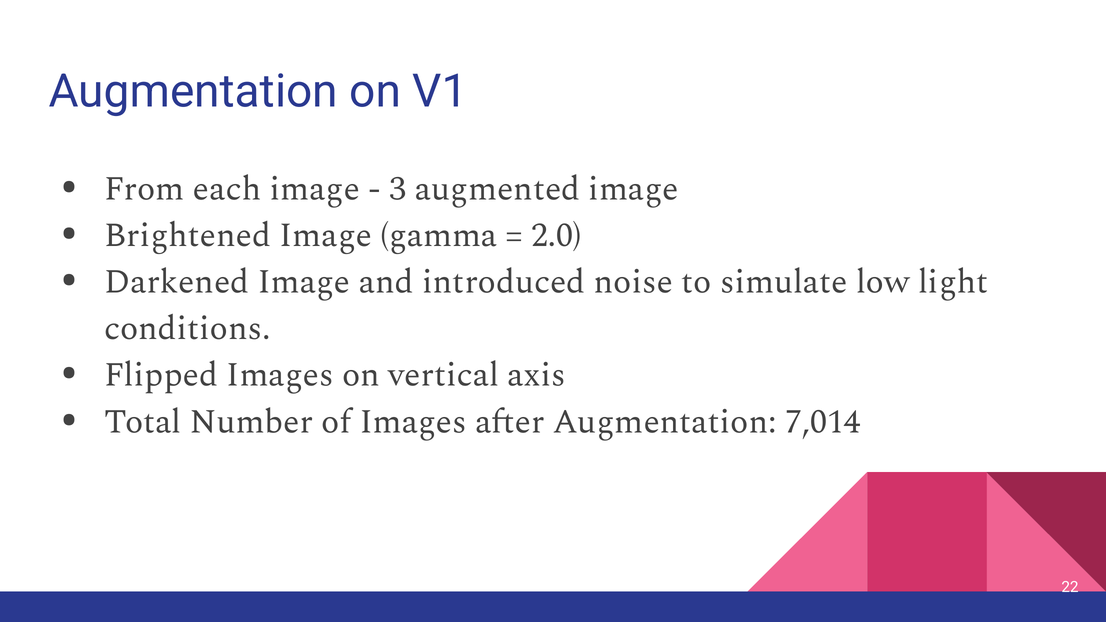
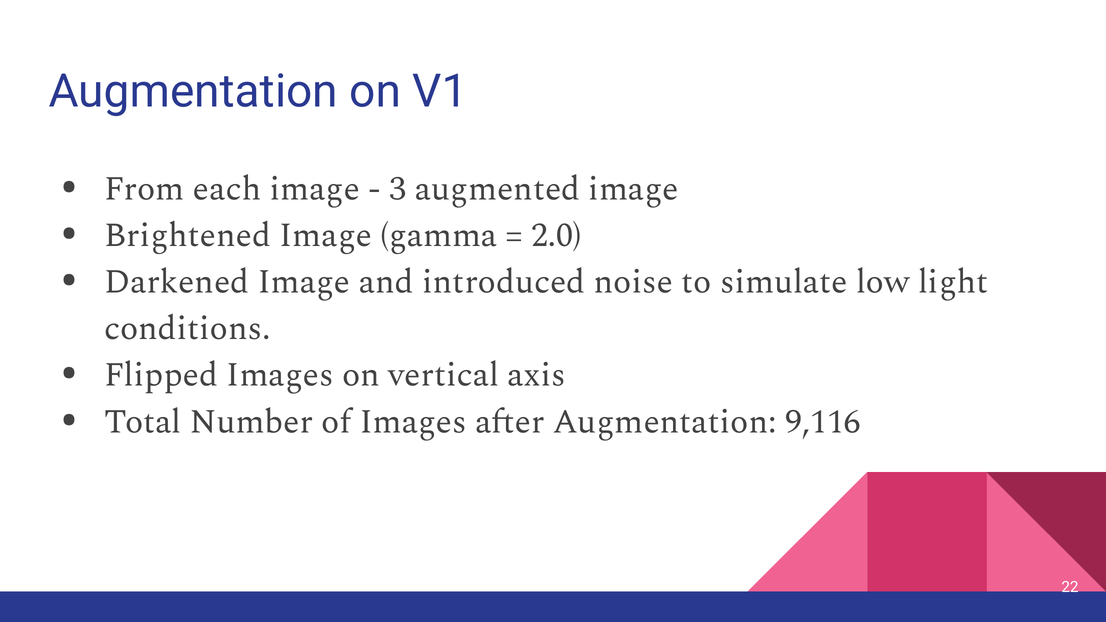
7,014: 7,014 -> 9,116 (823, 421)
